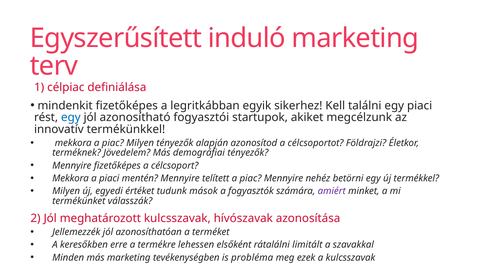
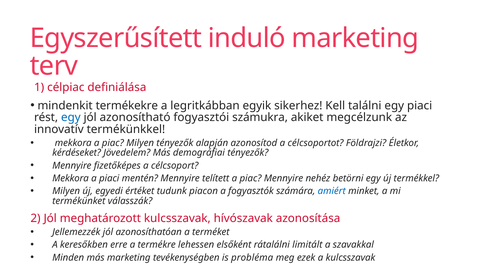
mindenkit fizetőképes: fizetőképes -> termékekre (127, 106)
startupok: startupok -> számukra (260, 118)
terméknek: terméknek -> kérdéseket (77, 153)
mások: mások -> piacon (204, 191)
amiért colour: purple -> blue (332, 191)
